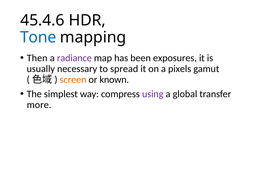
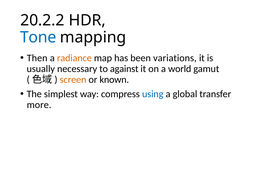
45.4.6: 45.4.6 -> 20.2.2 (42, 20)
radiance colour: purple -> orange (74, 58)
exposures: exposures -> variations (175, 58)
spread: spread -> against (124, 69)
pixels: pixels -> world (180, 69)
using colour: purple -> blue (153, 94)
